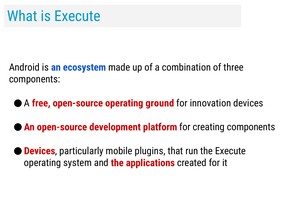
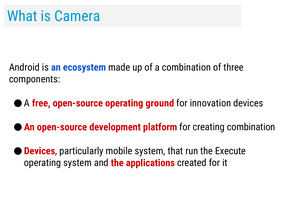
is Execute: Execute -> Camera (77, 16)
creating components: components -> combination (251, 127)
mobile plugins: plugins -> system (150, 151)
